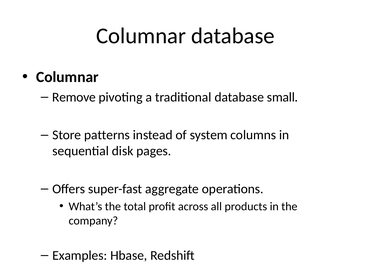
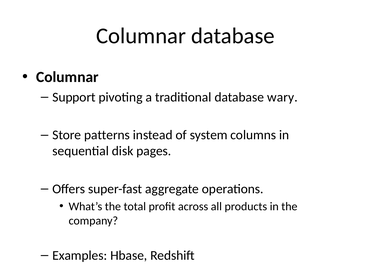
Remove: Remove -> Support (74, 97)
small: small -> wary (282, 97)
